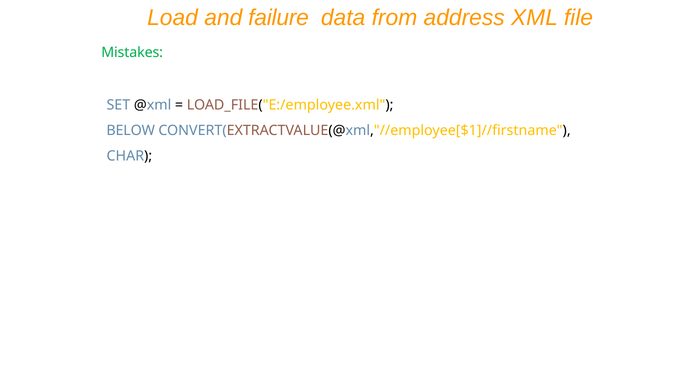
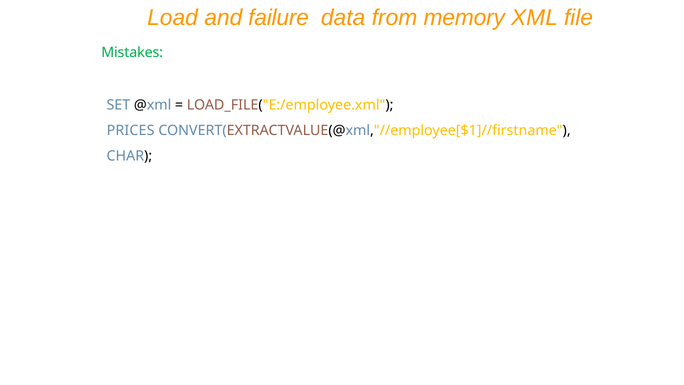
address: address -> memory (464, 18)
BELOW: BELOW -> PRICES (131, 130)
